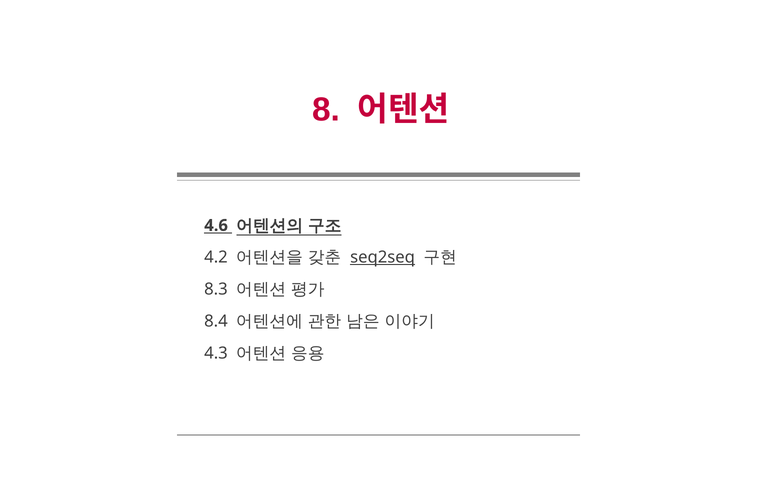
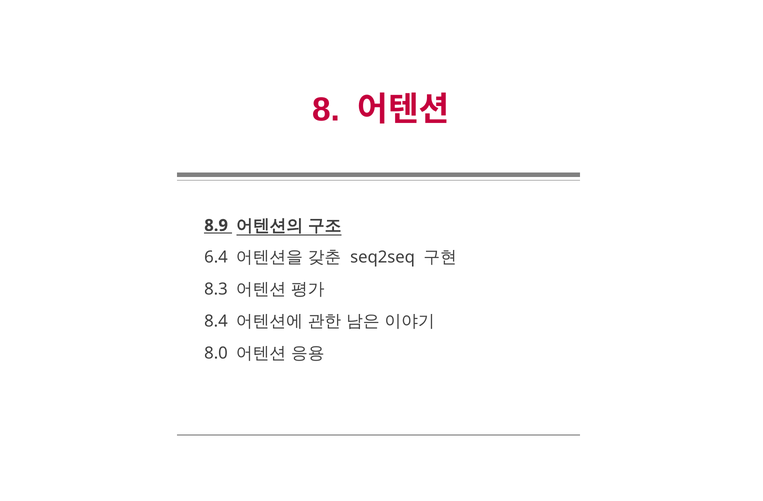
4.6: 4.6 -> 8.9 (216, 226)
4.2: 4.2 -> 6.4 (216, 257)
seq2seq underline: present -> none (383, 257)
4.3: 4.3 -> 8.0 (216, 353)
